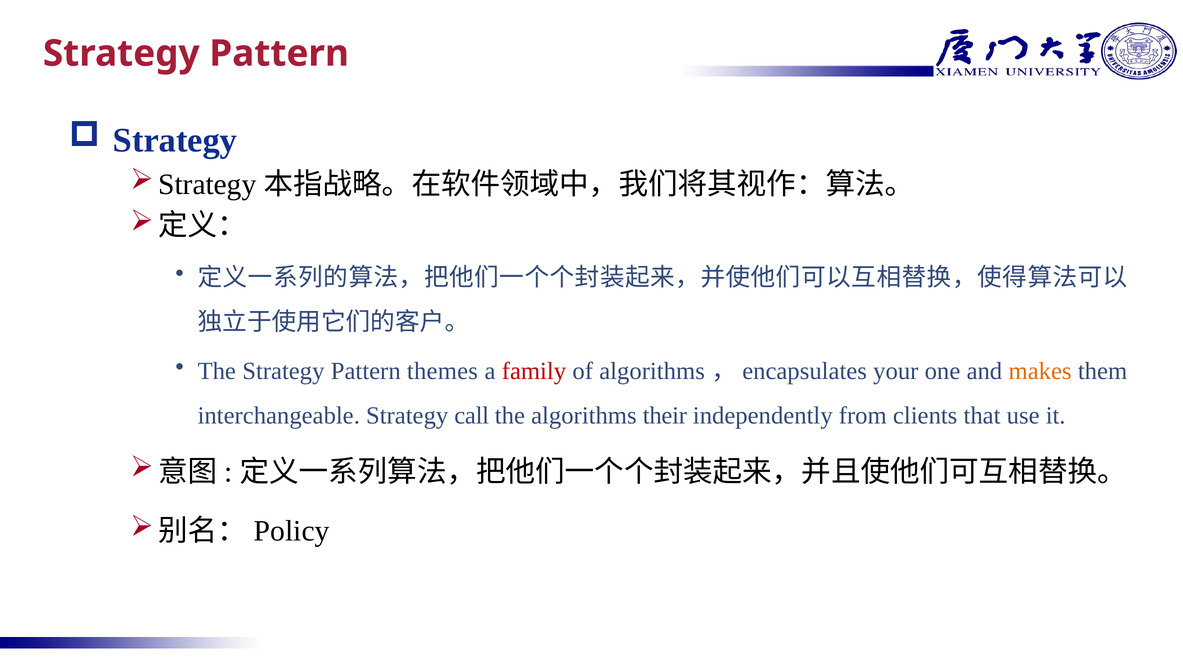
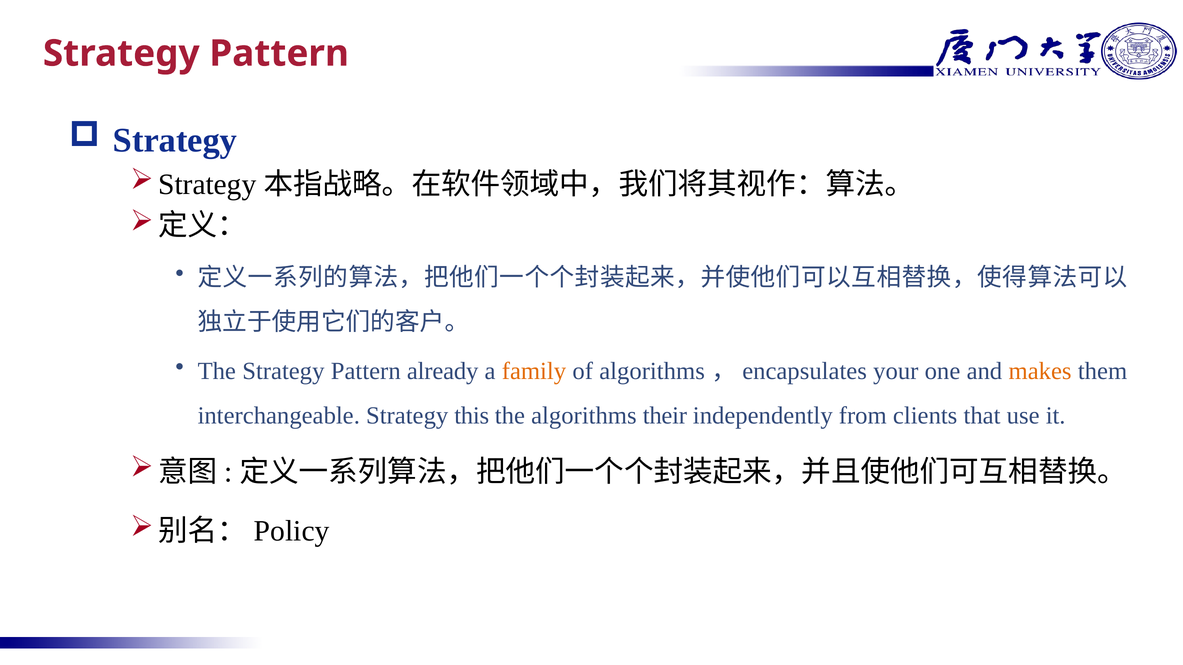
themes: themes -> already (443, 371)
family colour: red -> orange (534, 371)
call: call -> this (472, 416)
